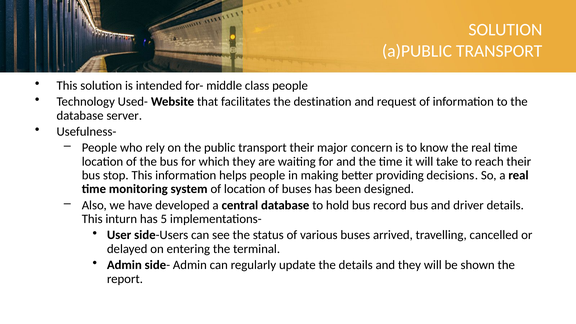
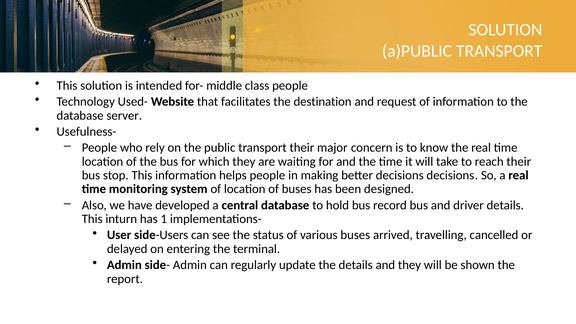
better providing: providing -> decisions (400, 175)
5: 5 -> 1 (164, 219)
